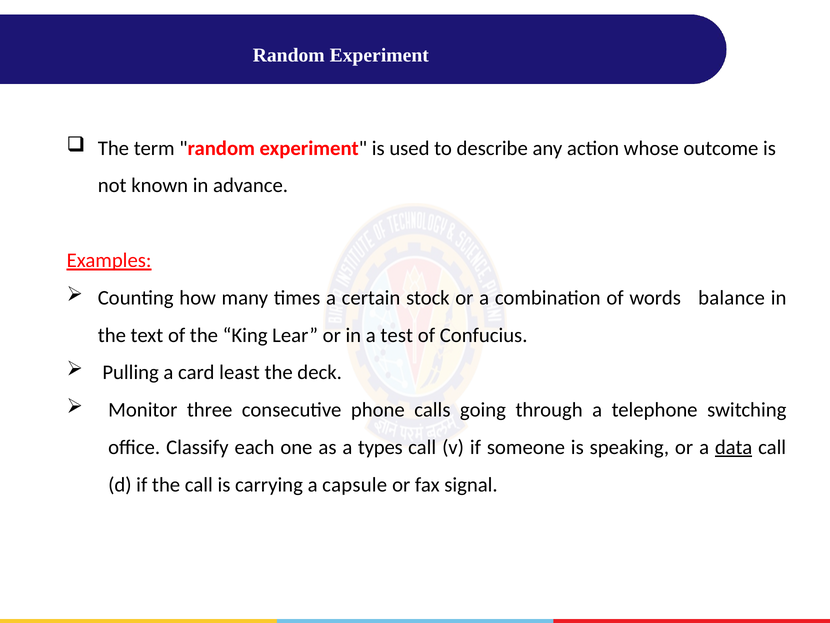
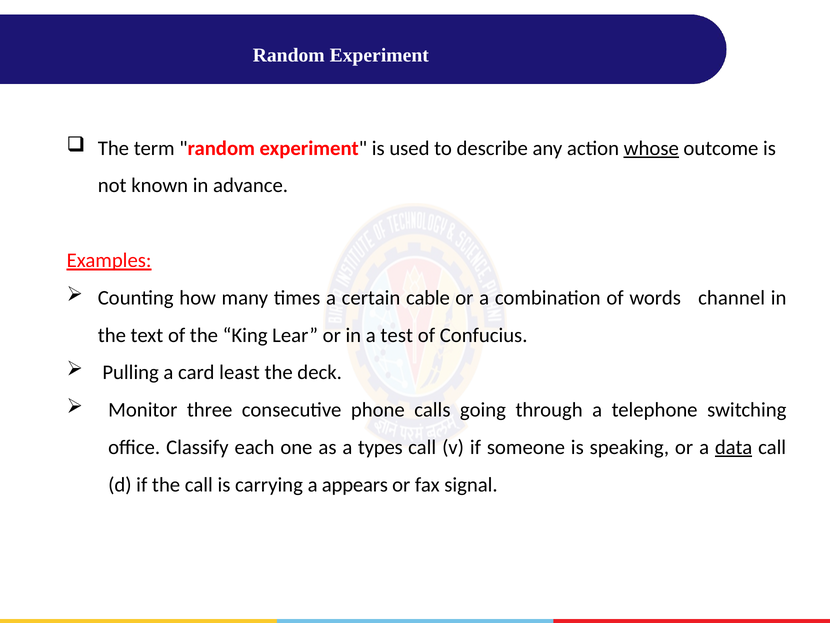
whose underline: none -> present (651, 148)
stock: stock -> cable (428, 298)
balance: balance -> channel (732, 298)
capsule: capsule -> appears (355, 484)
